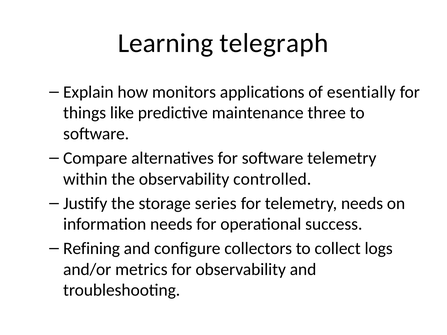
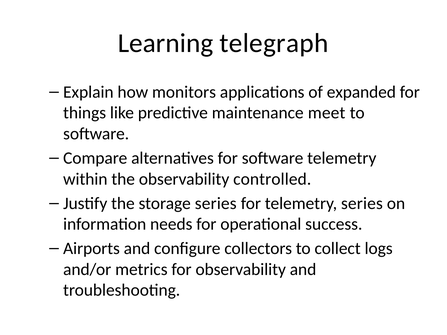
esentially: esentially -> expanded (361, 92)
three: three -> meet (327, 113)
telemetry needs: needs -> series (362, 203)
Refining: Refining -> Airports (92, 249)
